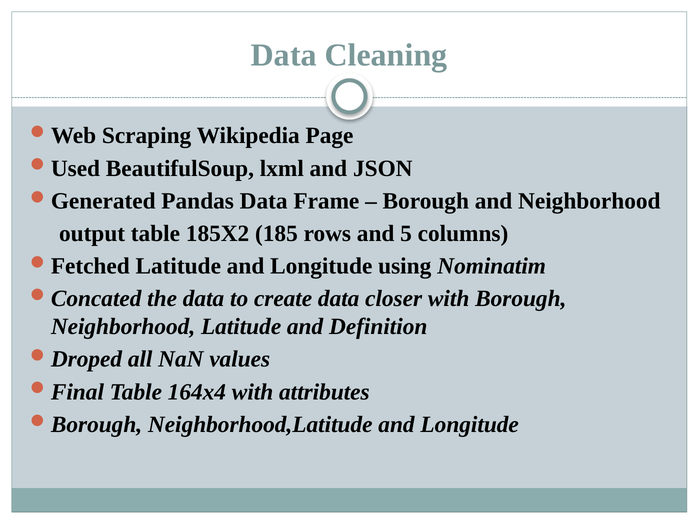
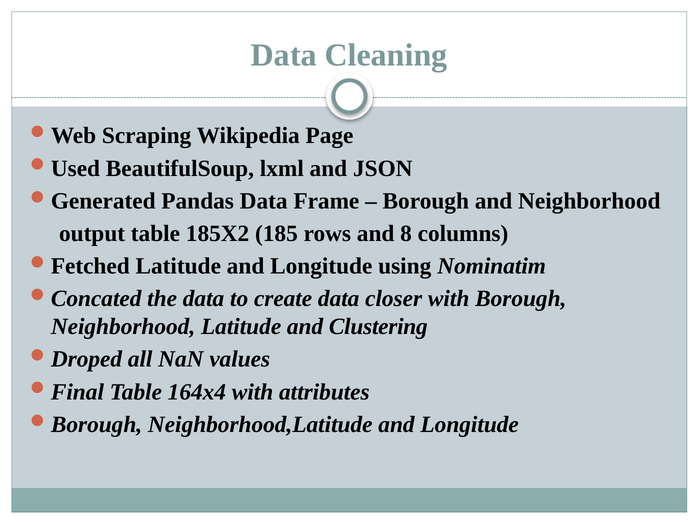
5: 5 -> 8 (406, 234)
Definition: Definition -> Clustering (378, 327)
